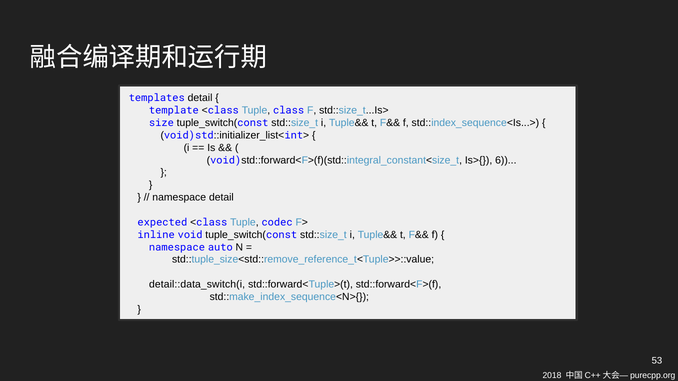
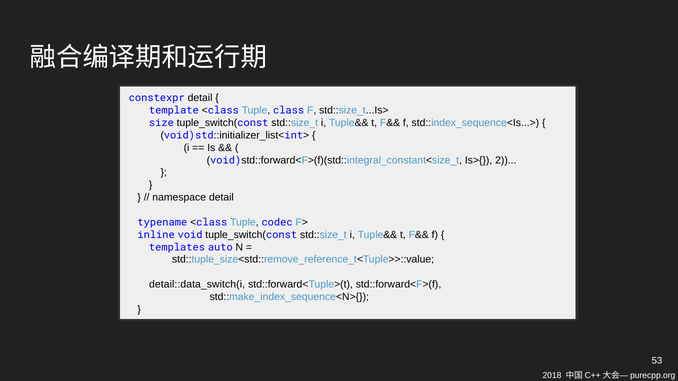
templates: templates -> constexpr (157, 98)
6: 6 -> 2 (506, 160)
expected: expected -> typename (162, 222)
namespace: namespace -> templates (177, 247)
